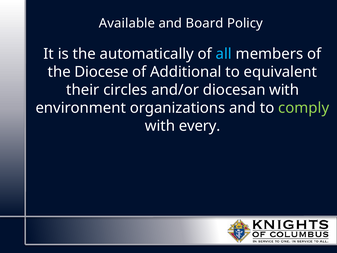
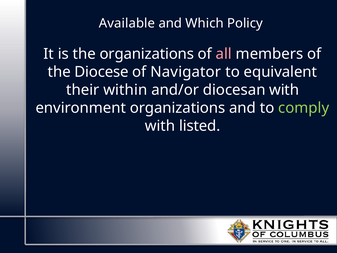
Board: Board -> Which (205, 23)
the automatically: automatically -> organizations (147, 54)
all colour: light blue -> pink (224, 54)
Additional: Additional -> Navigator (186, 72)
circles: circles -> within (125, 90)
every: every -> listed (200, 126)
